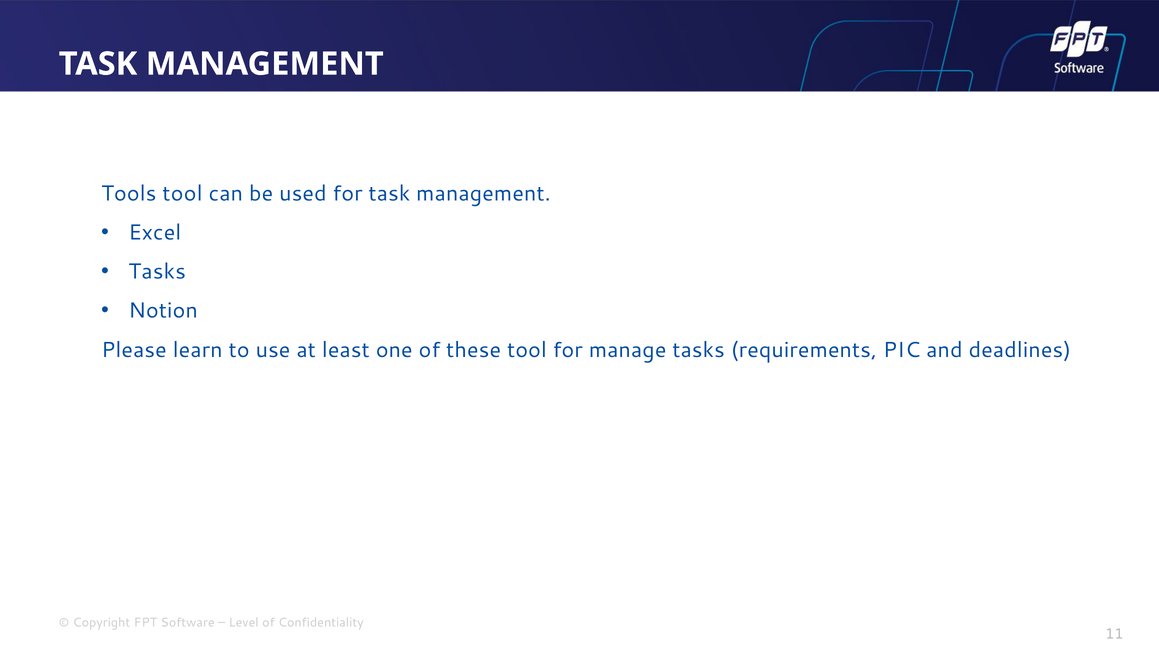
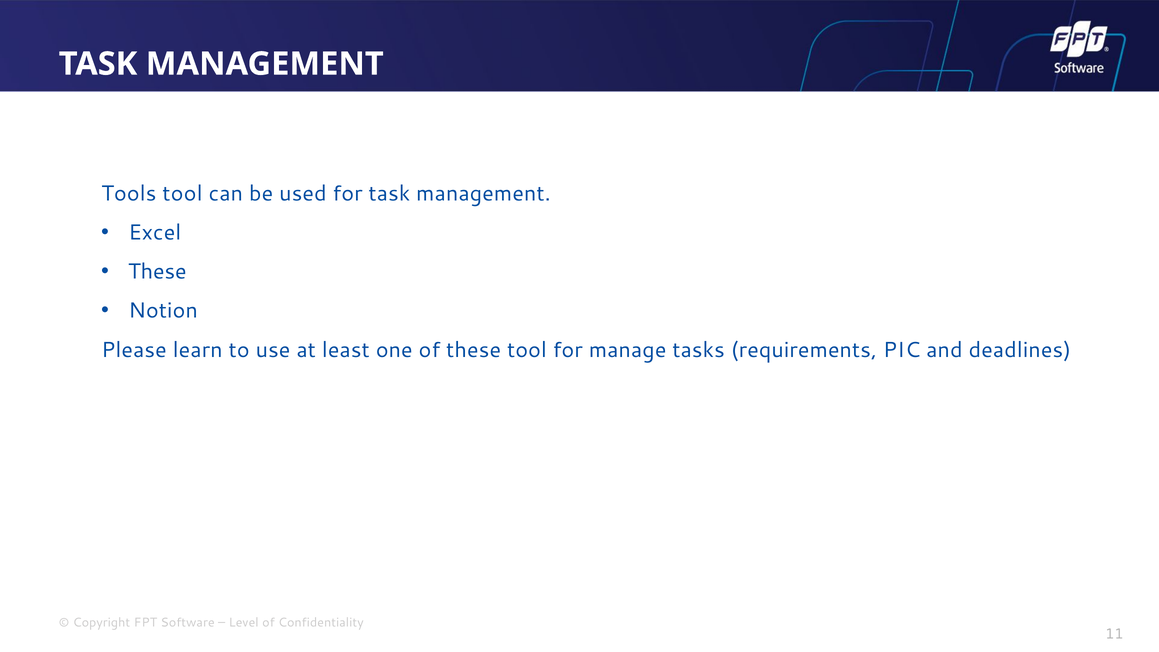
Tasks: Tasks -> These (157, 272)
